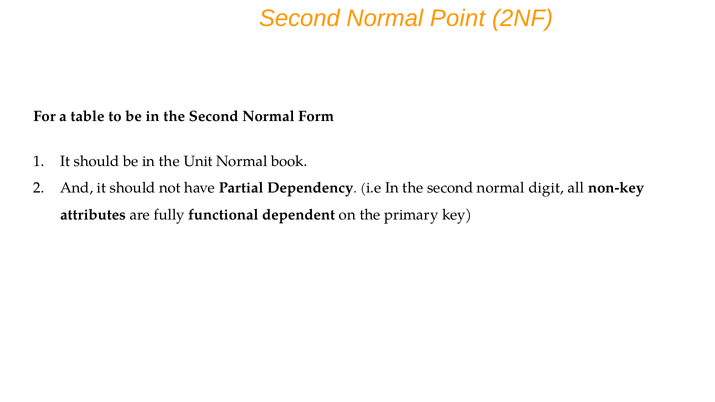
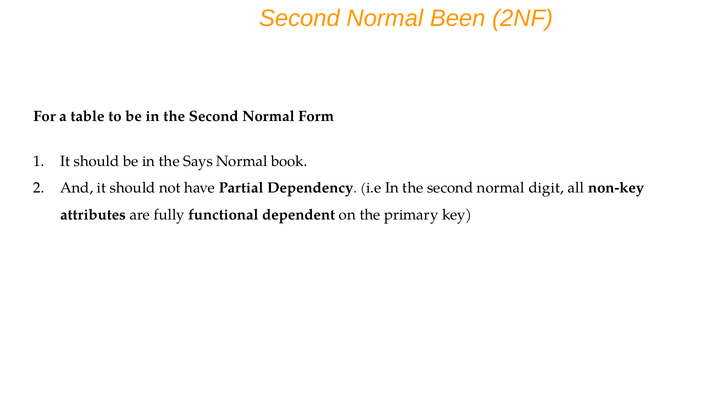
Point: Point -> Been (458, 19)
Unit: Unit -> Says (198, 161)
